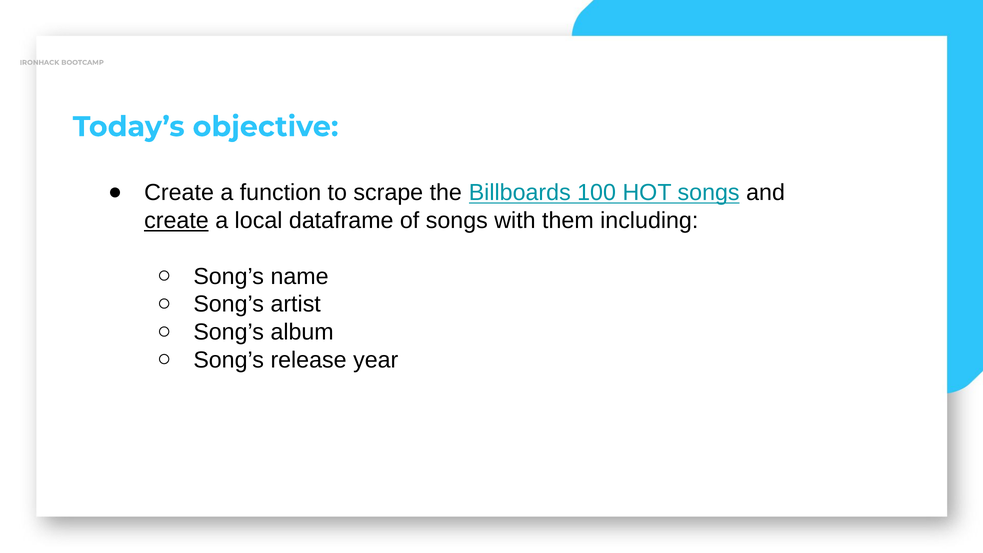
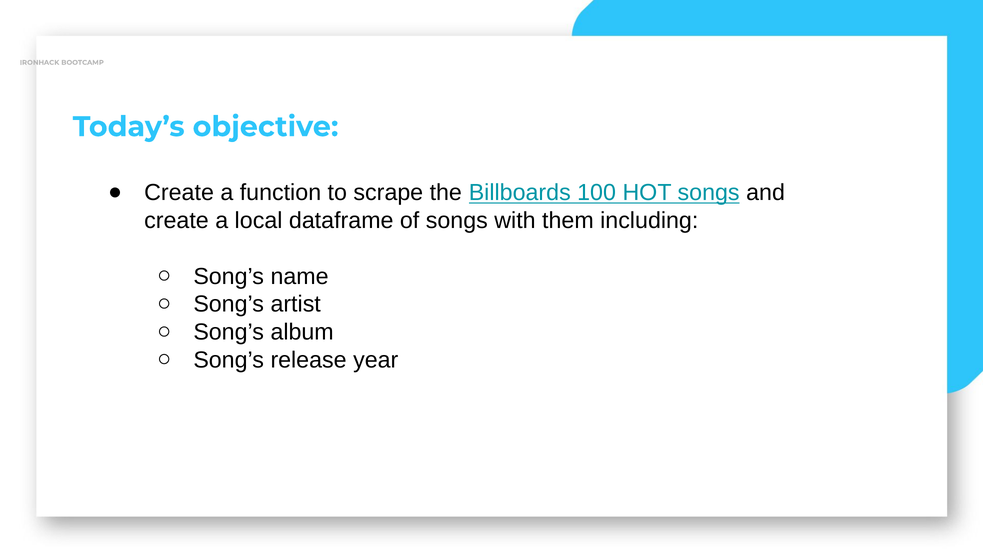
create underline: present -> none (176, 221)
